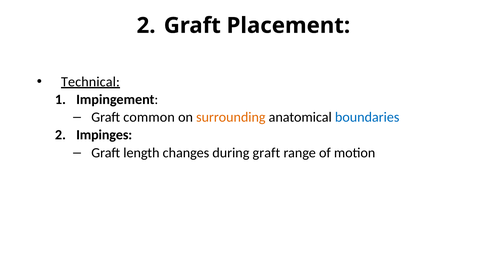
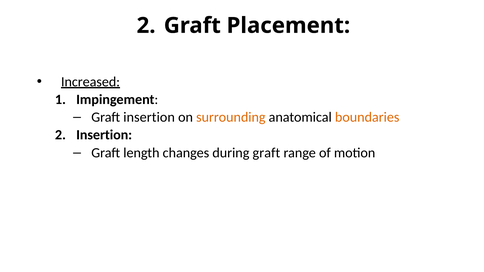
Technical: Technical -> Increased (91, 82)
Graft common: common -> insertion (149, 117)
boundaries colour: blue -> orange (367, 117)
Impinges: Impinges -> Insertion (104, 135)
